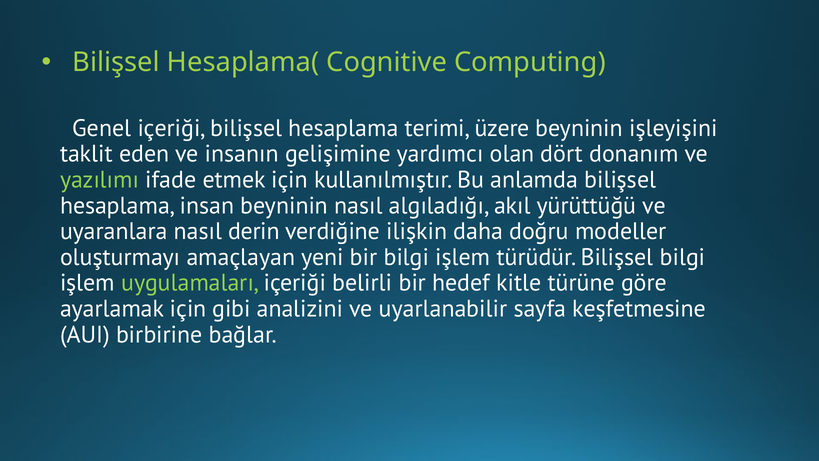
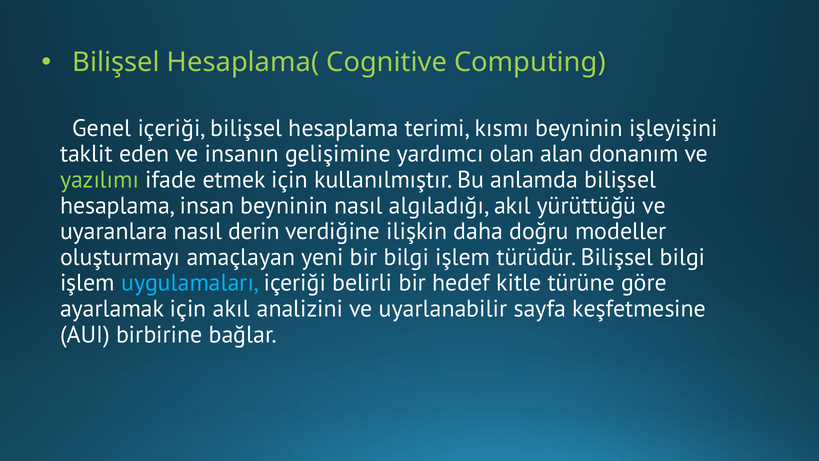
üzere: üzere -> kısmı (502, 128)
dört: dört -> alan (562, 154)
uygulamaları colour: light green -> light blue (190, 283)
için gibi: gibi -> akıl (231, 309)
